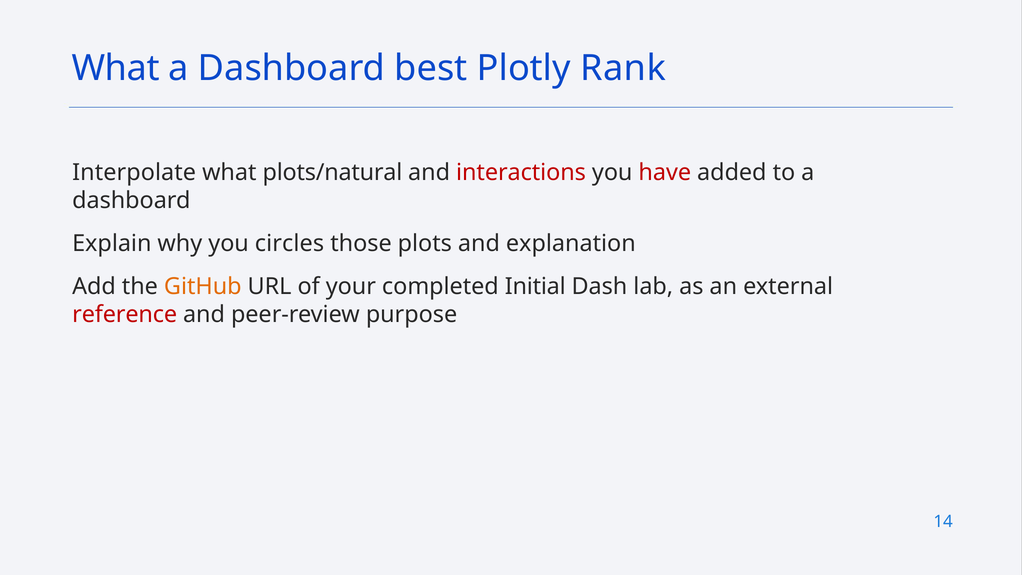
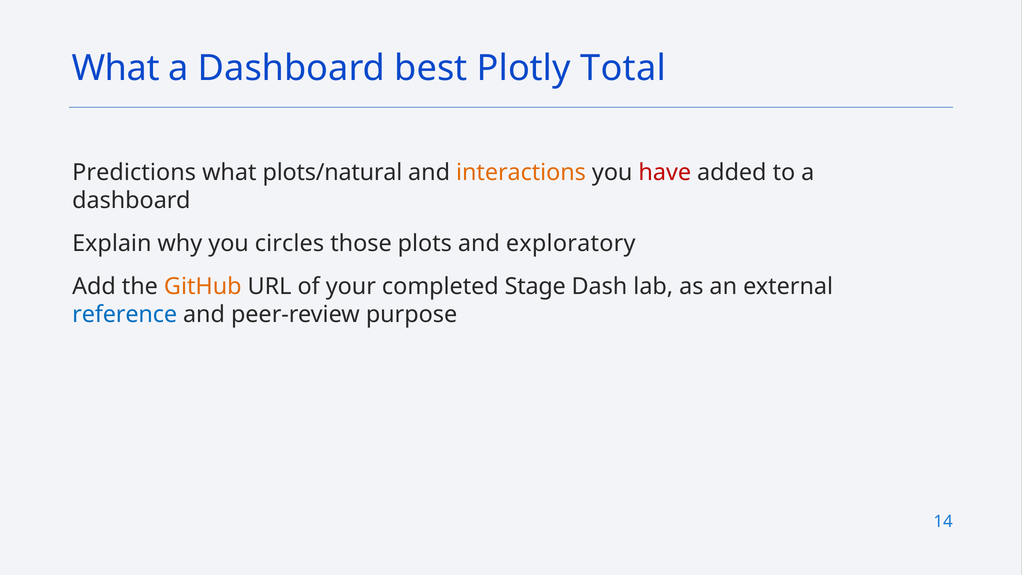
Rank: Rank -> Total (623, 68)
Interpolate: Interpolate -> Predictions (134, 173)
interactions colour: red -> orange (521, 173)
explanation: explanation -> exploratory (571, 244)
Initial: Initial -> Stage (535, 287)
reference colour: red -> blue (125, 315)
